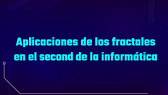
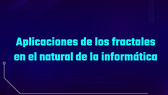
second: second -> natural (56, 56)
